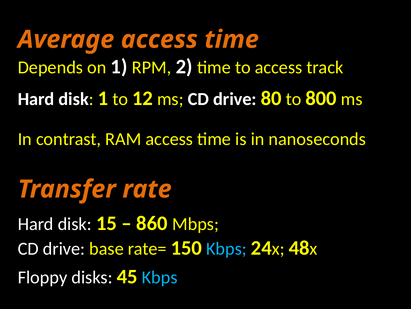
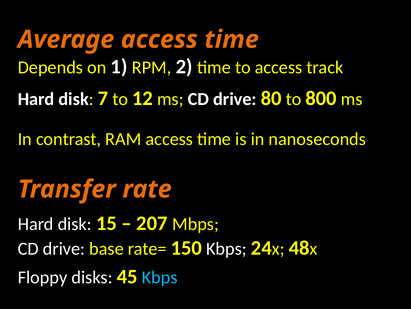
disk 1: 1 -> 7 (103, 98)
860: 860 -> 207 (152, 223)
Kbps colour: light blue -> white (227, 248)
